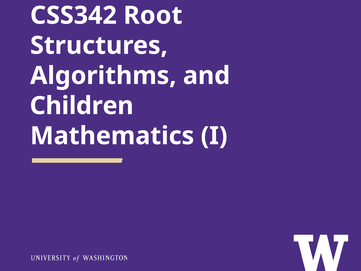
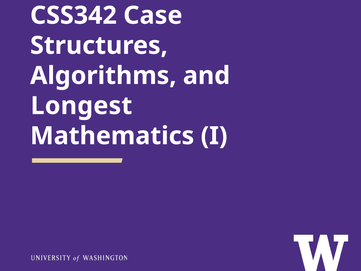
Root: Root -> Case (153, 15)
Children: Children -> Longest (81, 106)
